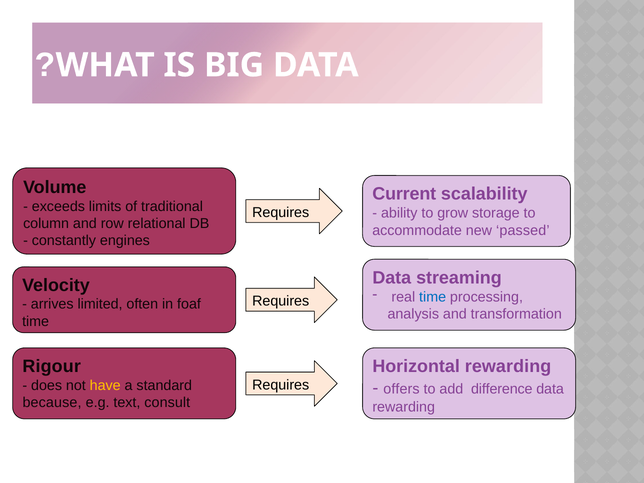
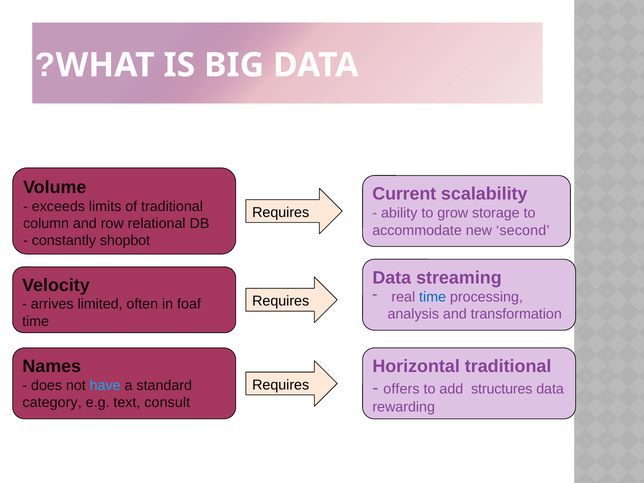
passed: passed -> second (523, 230)
engines: engines -> shopbot (125, 241)
Rigour: Rigour -> Names (52, 366)
Horizontal rewarding: rewarding -> traditional (508, 366)
have colour: yellow -> light blue (105, 386)
difference: difference -> structures (502, 389)
because: because -> category (52, 403)
